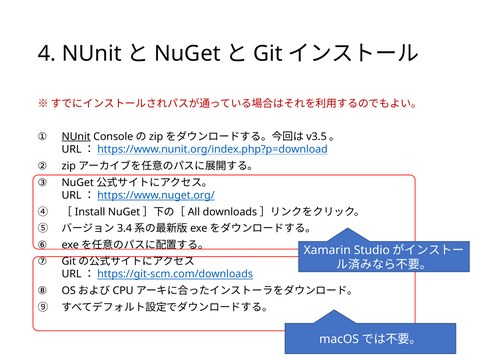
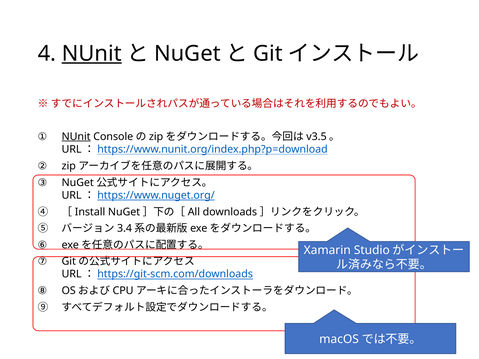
NUnit underline: none -> present (92, 54)
